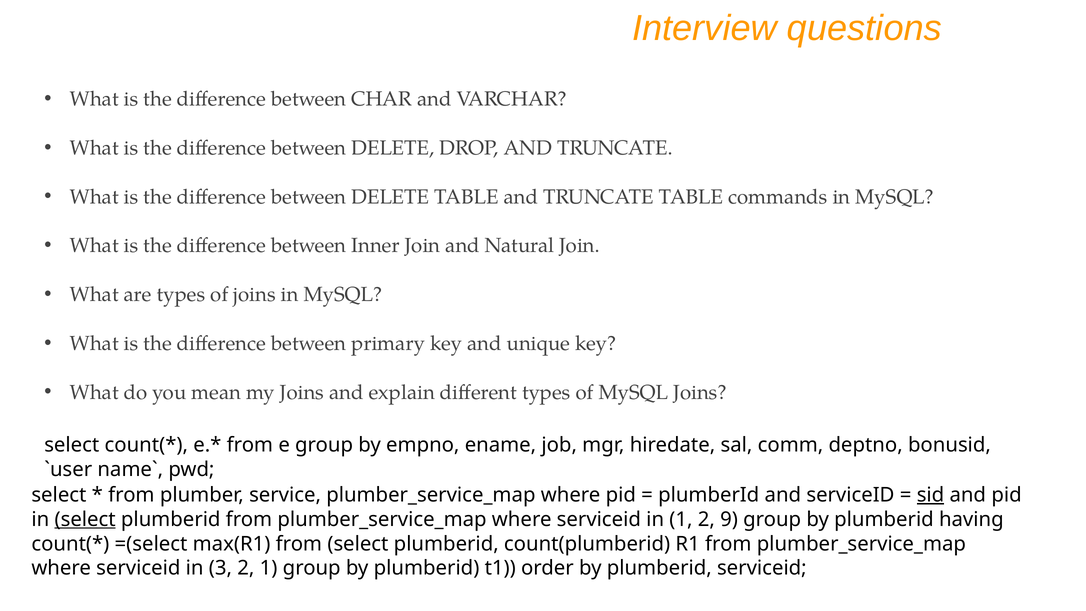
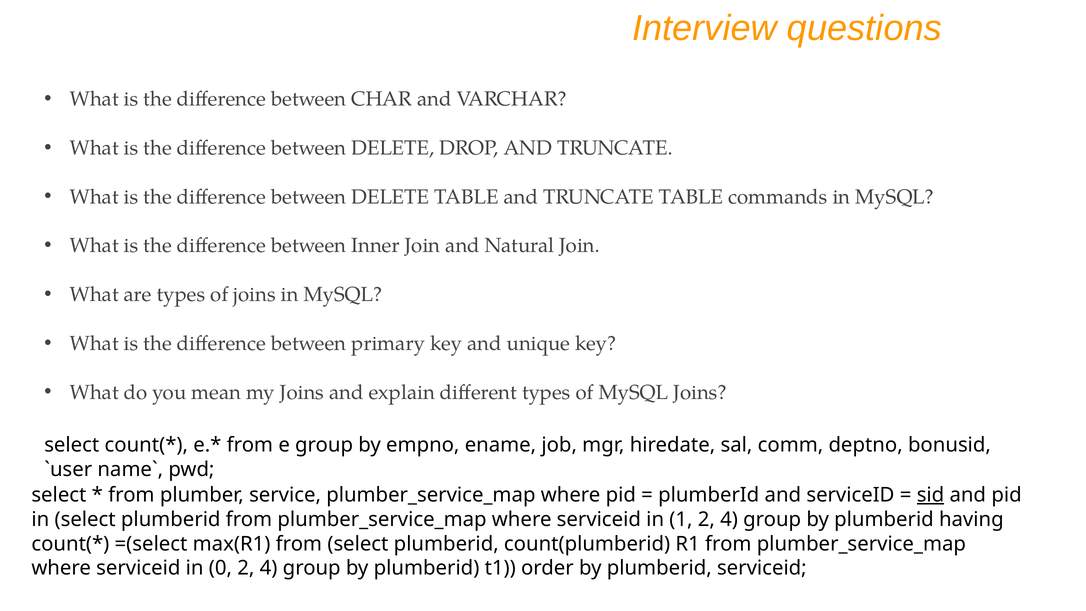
select underline: present -> none (85, 519)
1 2 9: 9 -> 4 (729, 519)
3: 3 -> 0 (220, 568)
1: 1 -> 4 (269, 568)
